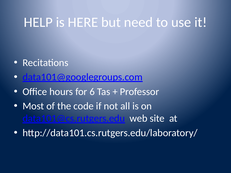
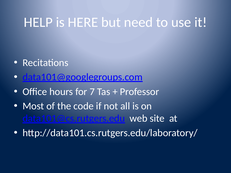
6: 6 -> 7 (92, 92)
